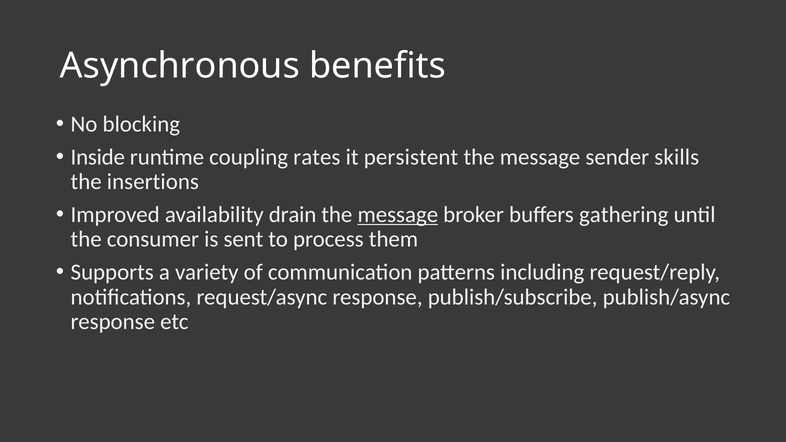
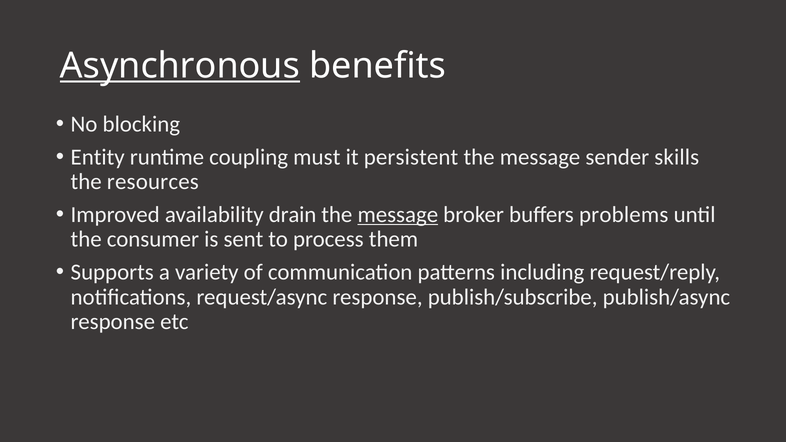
Asynchronous underline: none -> present (180, 66)
Inside: Inside -> Entity (98, 157)
rates: rates -> must (317, 157)
insertions: insertions -> resources (153, 182)
gathering: gathering -> problems (624, 215)
